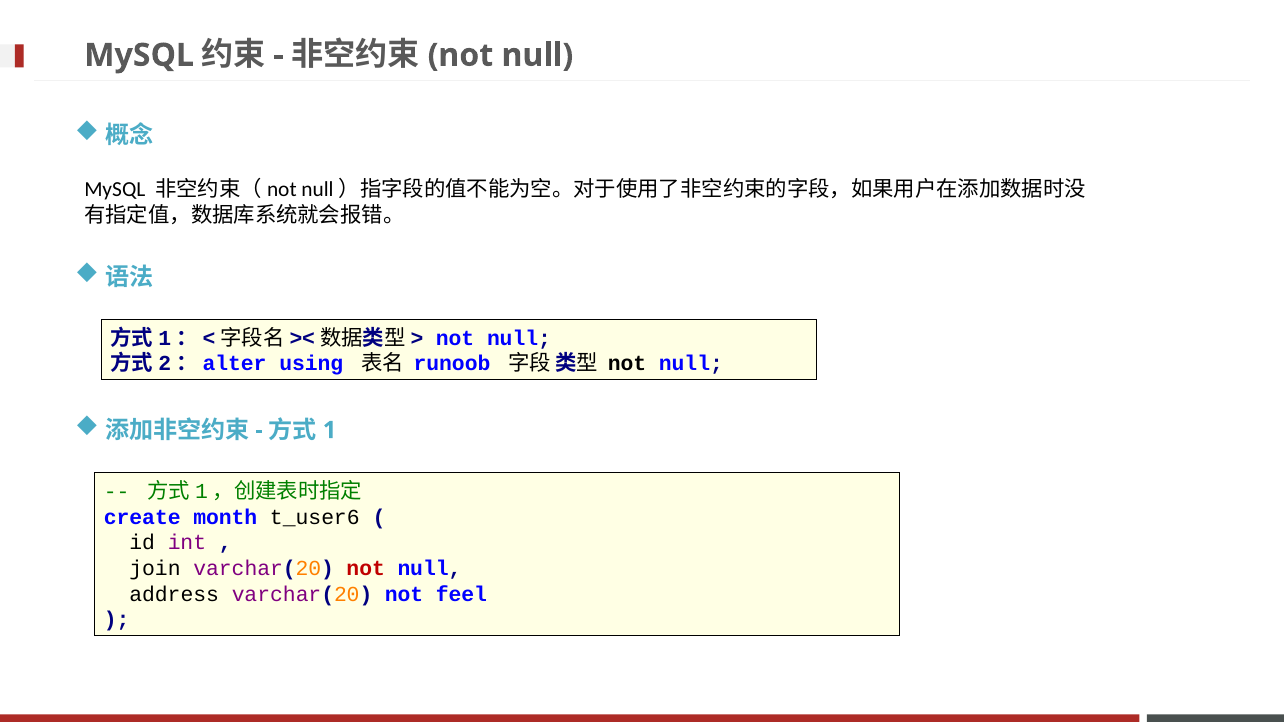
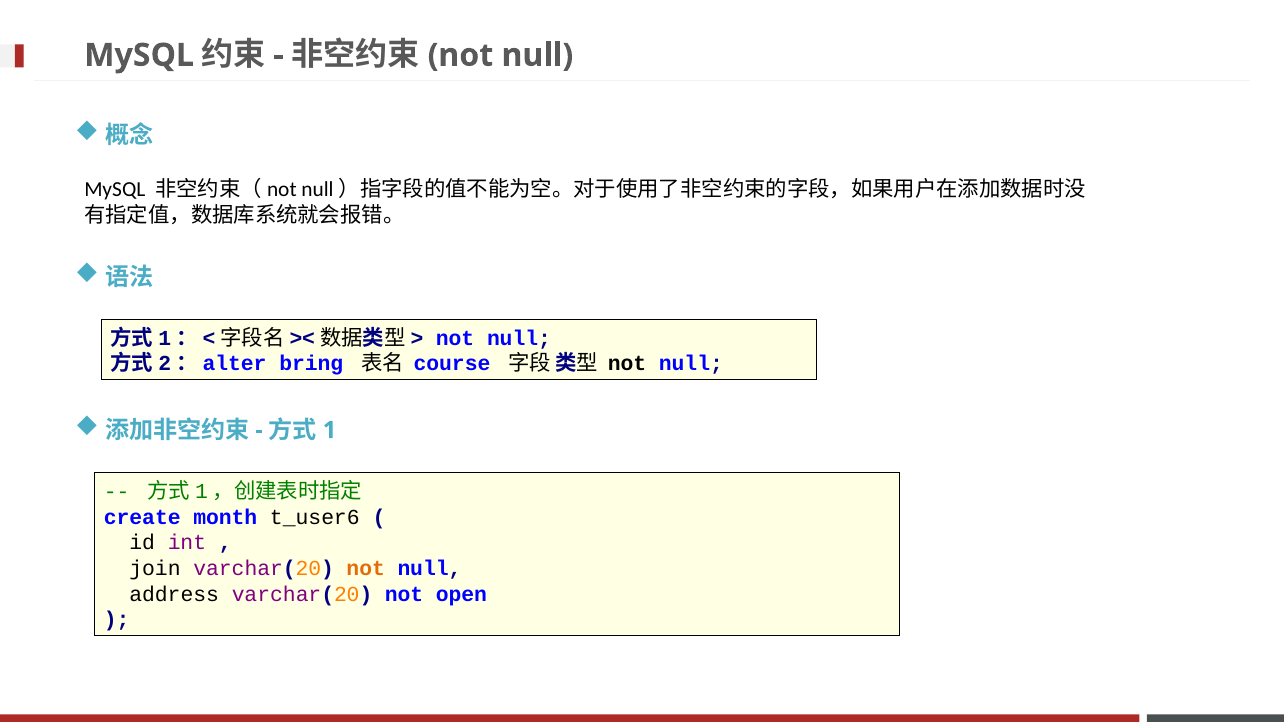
using: using -> bring (311, 364)
runoob: runoob -> course (452, 364)
not colour: red -> orange (366, 569)
feel: feel -> open (461, 594)
